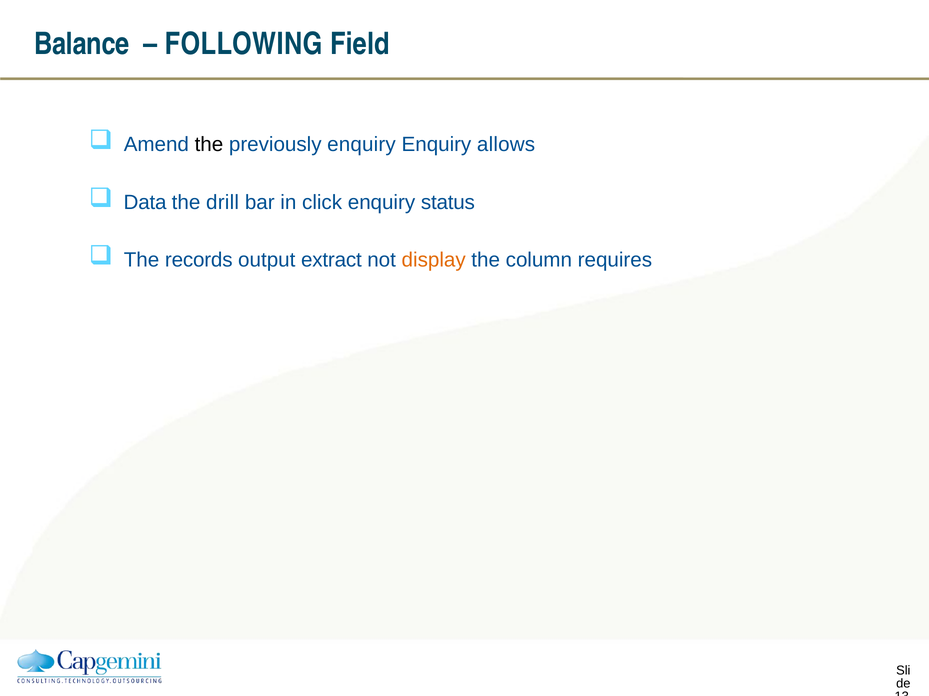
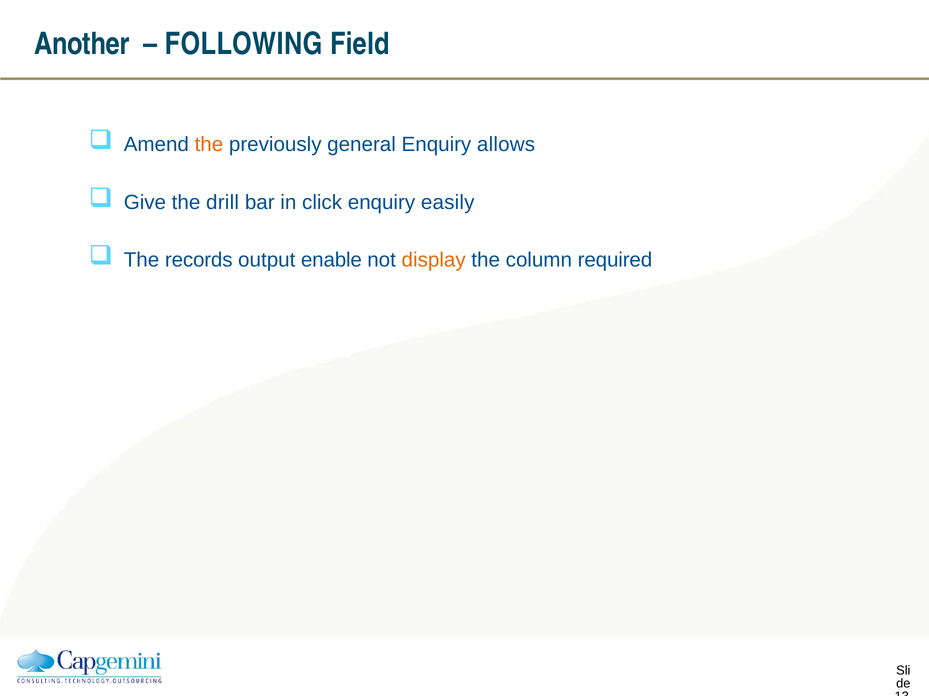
Balance: Balance -> Another (82, 44)
the colour: black -> orange (209, 145)
previously enquiry: enquiry -> general (362, 145)
Data: Data -> Give (145, 203)
status: status -> easily (448, 203)
extract: extract -> enable (331, 260)
requires: requires -> required (615, 260)
